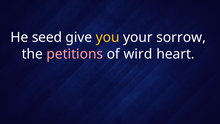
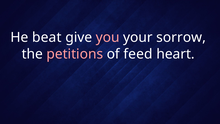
seed: seed -> beat (47, 37)
you colour: yellow -> pink (108, 37)
wird: wird -> feed (138, 54)
